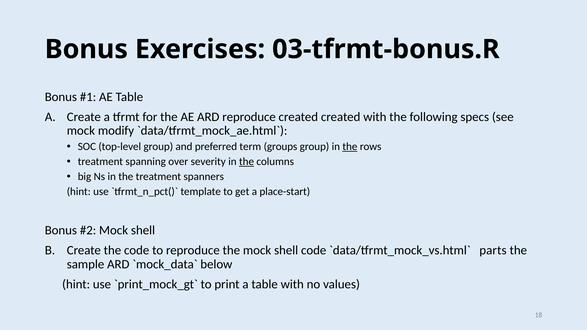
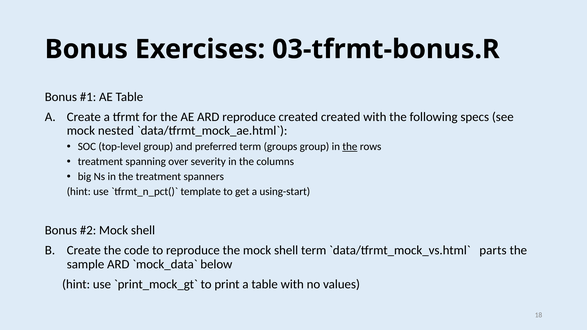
modify: modify -> nested (116, 131)
the underline: present -> none (247, 162)
place-start: place-start -> using-start (285, 192)
shell code: code -> term (314, 251)
